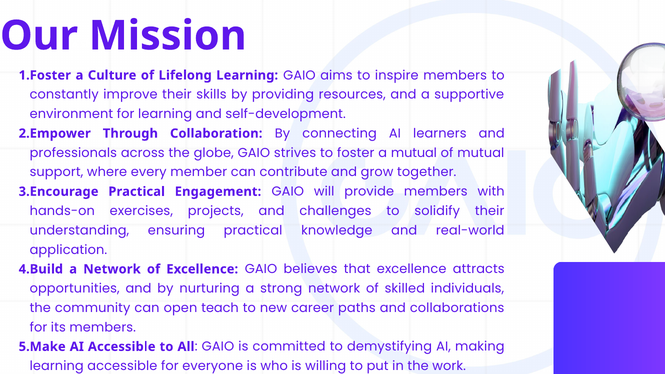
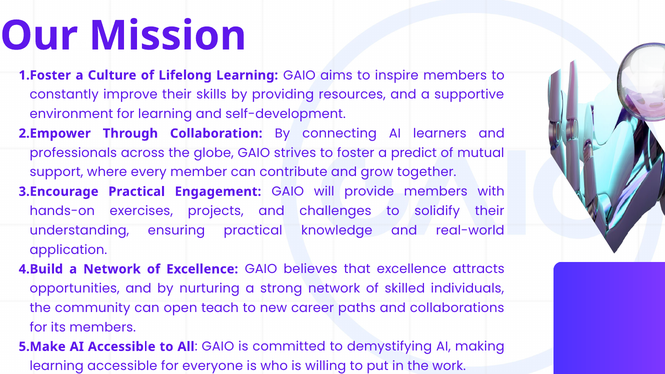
a mutual: mutual -> predict (414, 153)
